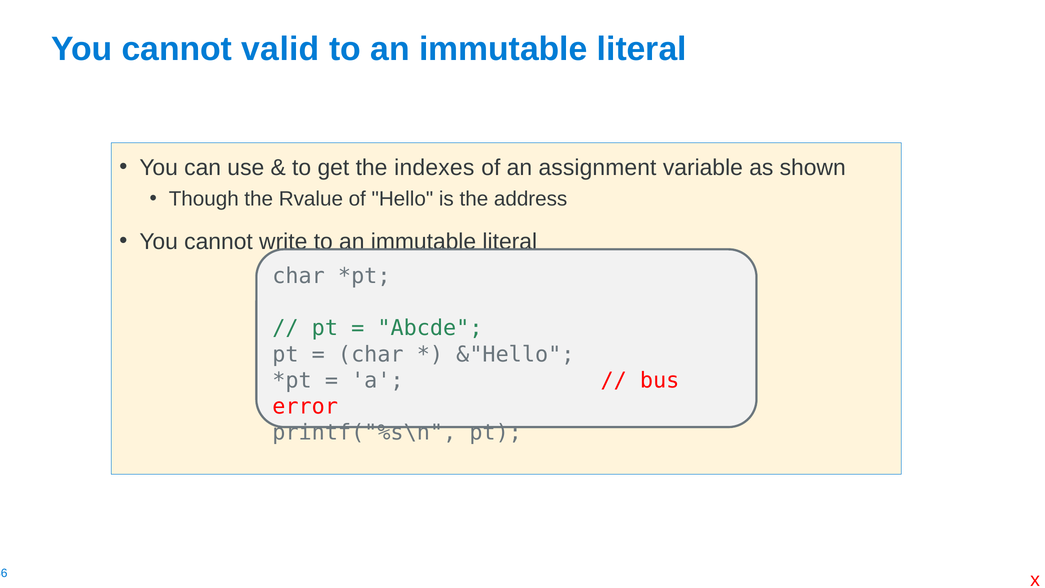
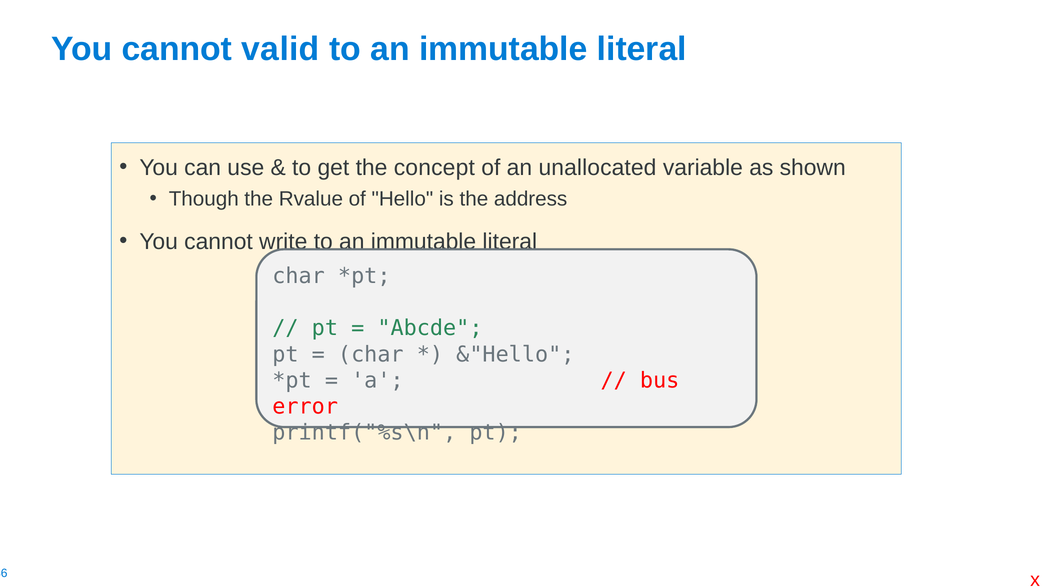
indexes: indexes -> concept (434, 168)
assignment: assignment -> unallocated (597, 168)
